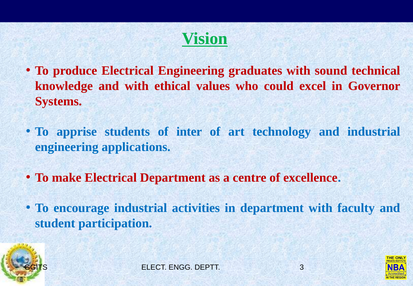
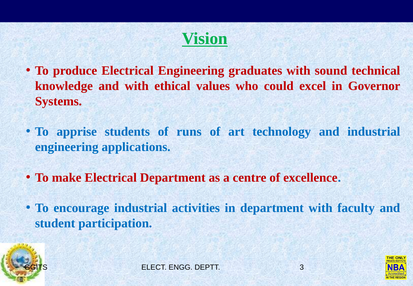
inter: inter -> runs (189, 132)
